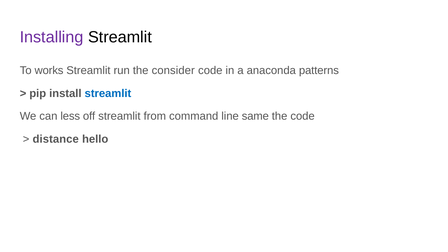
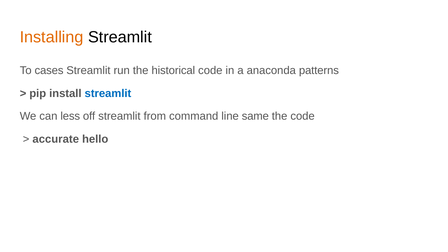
Installing colour: purple -> orange (52, 37)
works: works -> cases (49, 70)
consider: consider -> historical (173, 70)
distance: distance -> accurate (56, 139)
